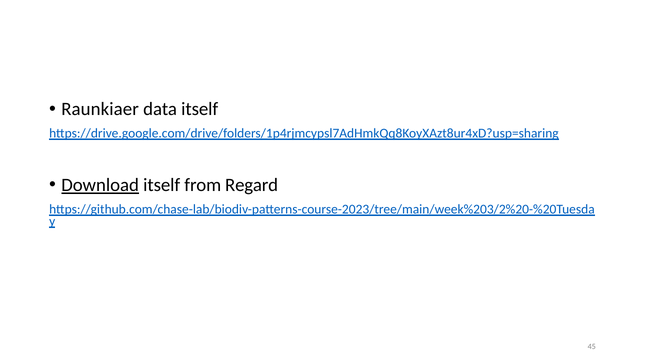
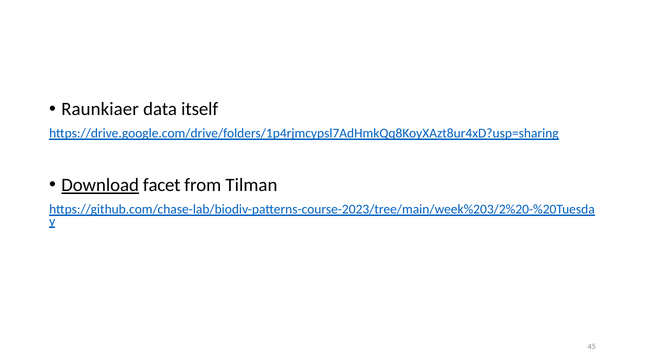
Download itself: itself -> facet (162, 185)
Regard: Regard -> Tilman (251, 185)
